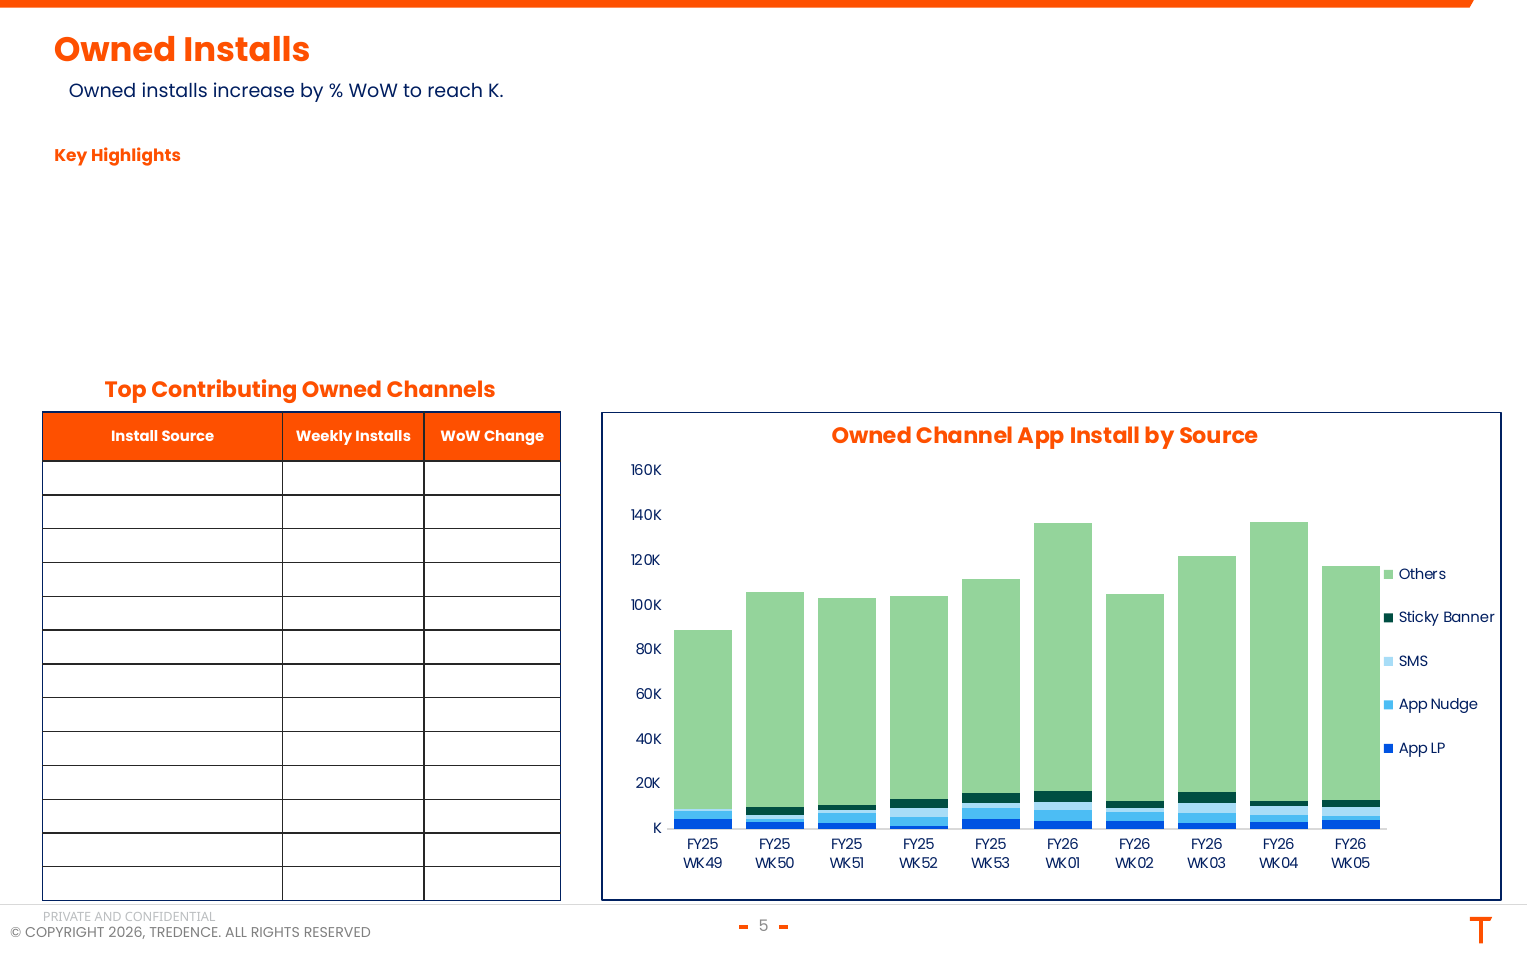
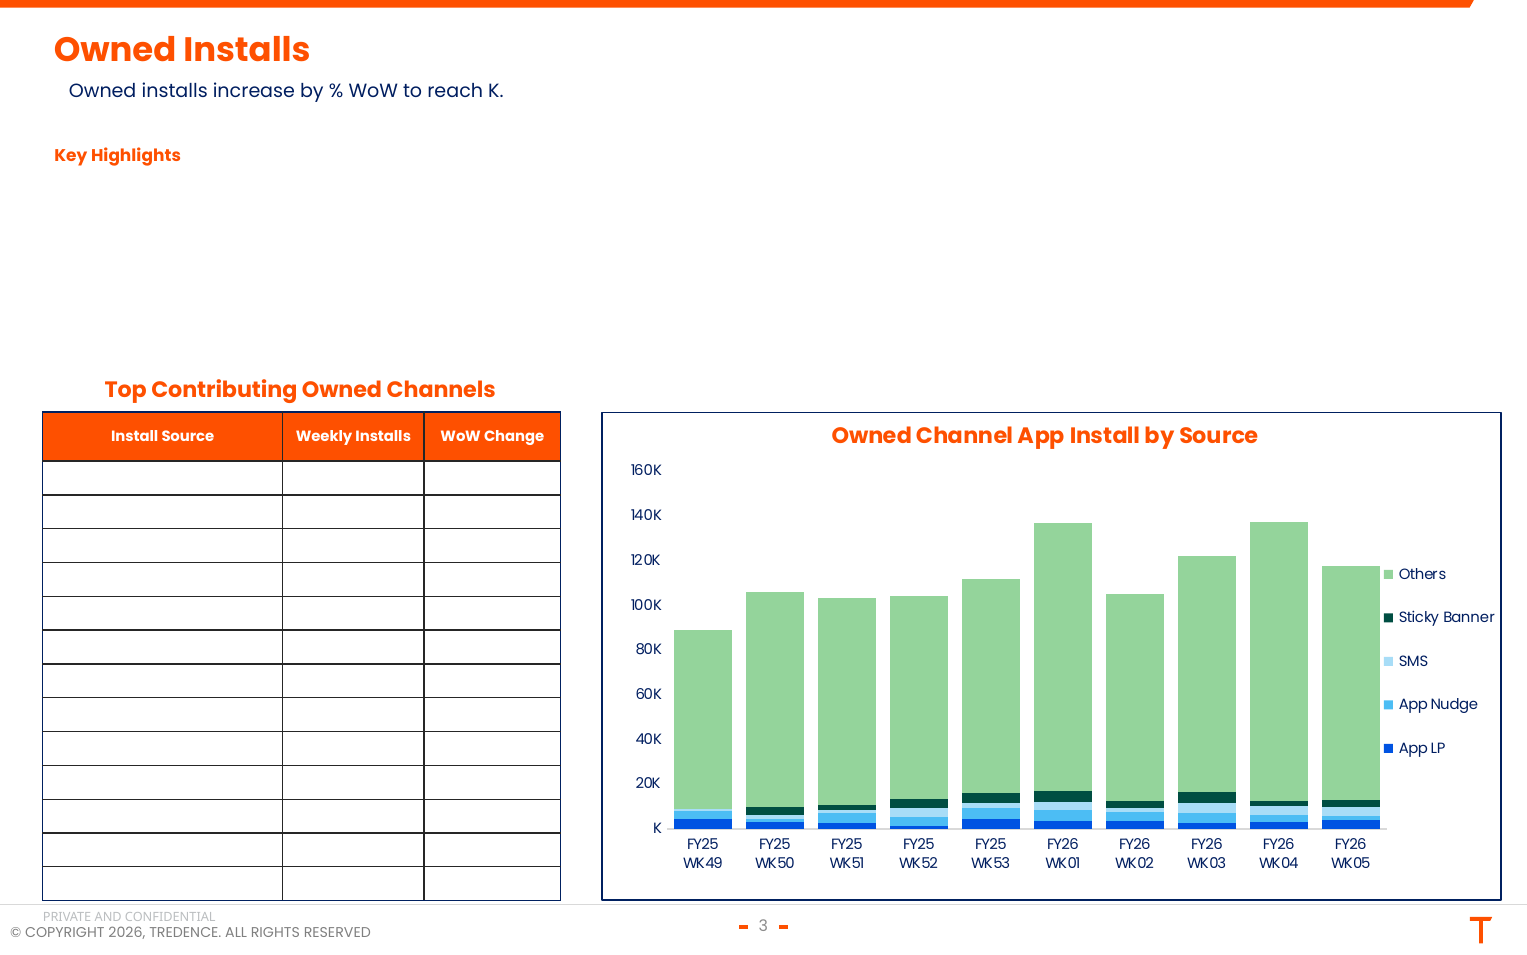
5: 5 -> 3 (763, 925)
